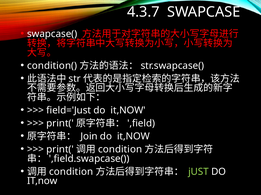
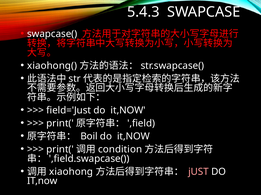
4.3.7: 4.3.7 -> 5.4.3 (143, 12)
condition(: condition( -> xiaohong( (52, 66)
Join: Join -> Boil (89, 137)
condition: condition -> xiaohong (71, 172)
jUST colour: light green -> pink (198, 172)
